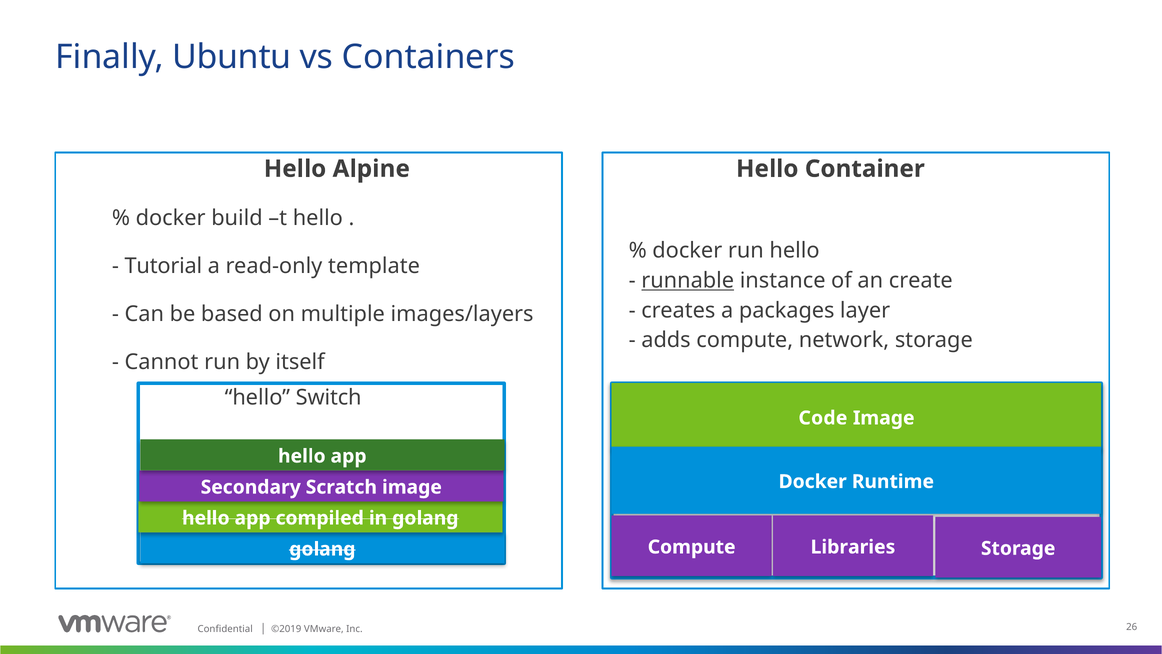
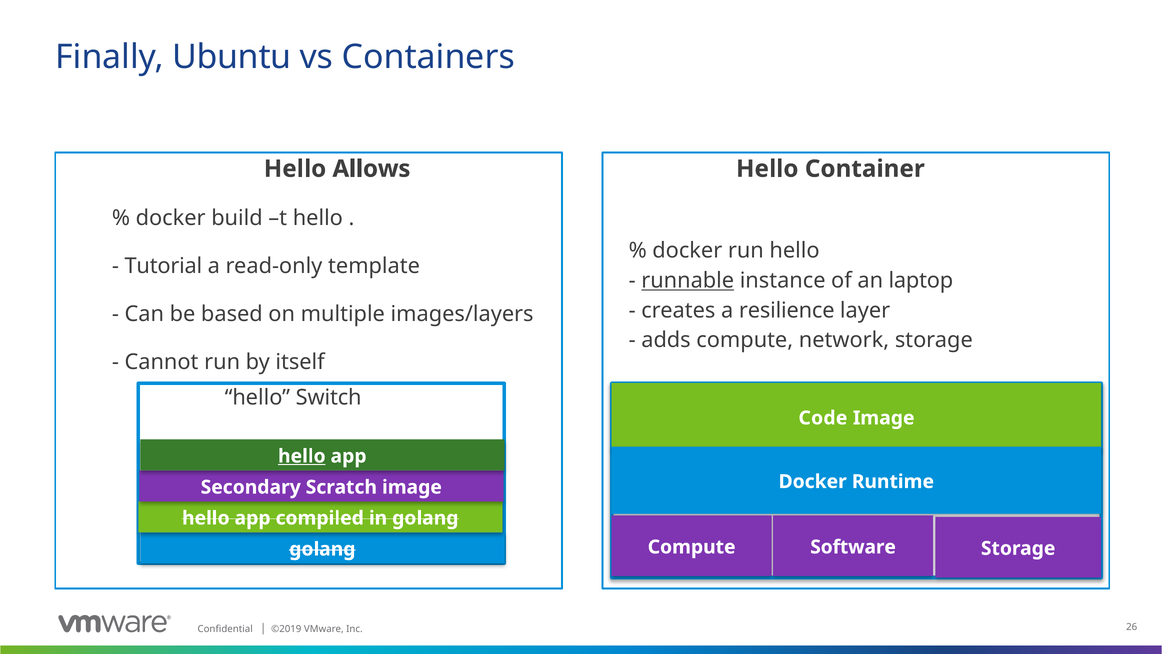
Alpine: Alpine -> Allows (371, 169)
create: create -> laptop (921, 281)
packages: packages -> resilience (787, 310)
hello underline: none -> present (302, 456)
Libraries: Libraries -> Software (853, 547)
